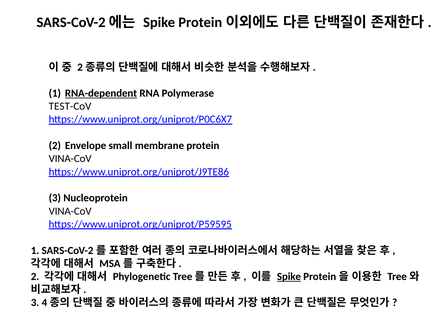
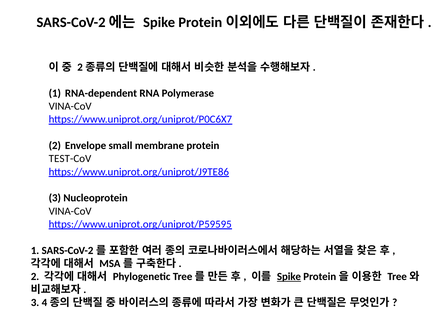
RNA-dependent underline: present -> none (101, 93)
TEST-CoV: TEST-CoV -> VINA-CoV (70, 106)
VINA-CoV: VINA-CoV -> TEST-CoV (70, 158)
